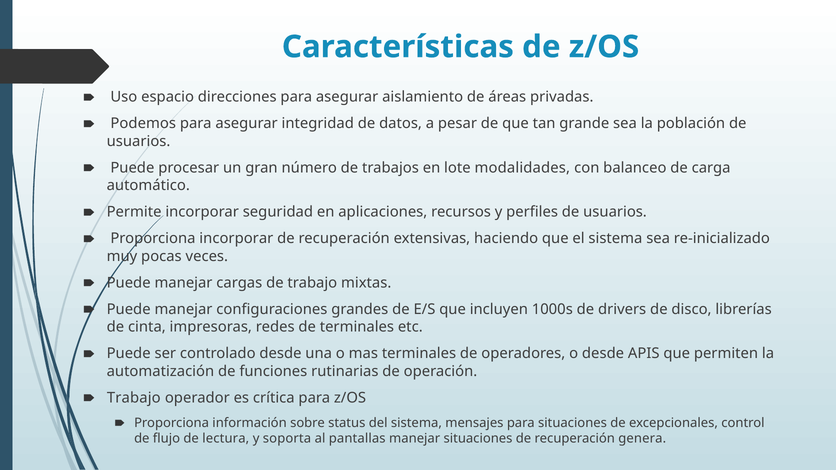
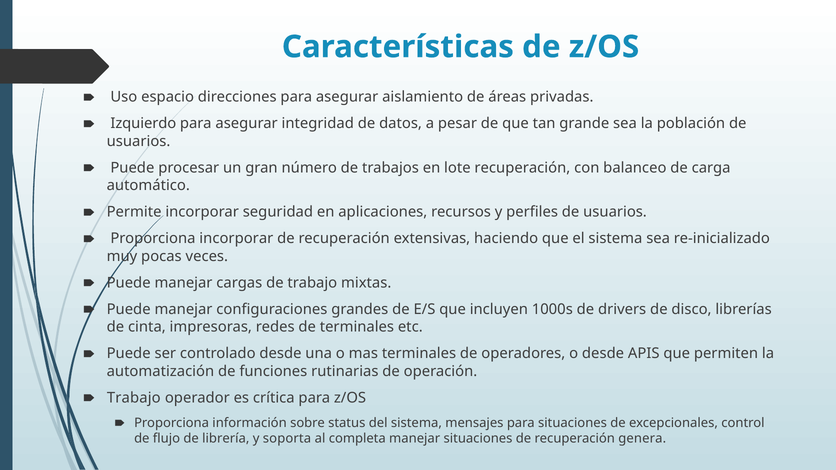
Podemos: Podemos -> Izquierdo (143, 124)
lote modalidades: modalidades -> recuperación (522, 168)
lectura: lectura -> librería (226, 439)
pantallas: pantallas -> completa (357, 439)
